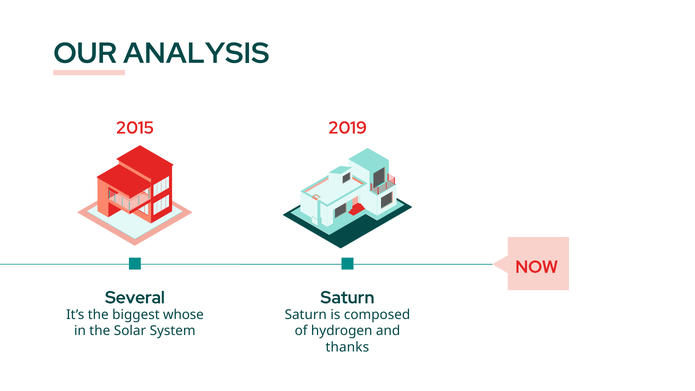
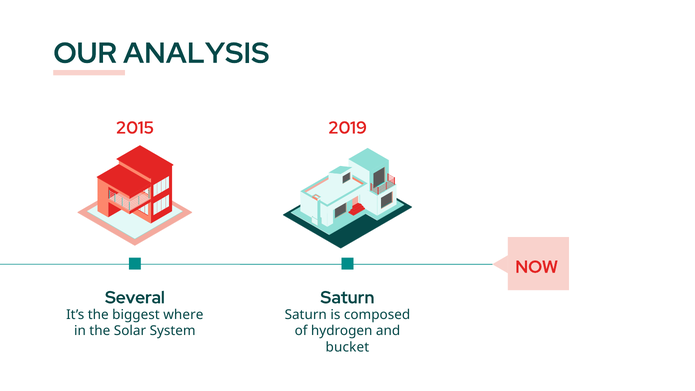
whose: whose -> where (183, 315)
thanks: thanks -> bucket (347, 347)
